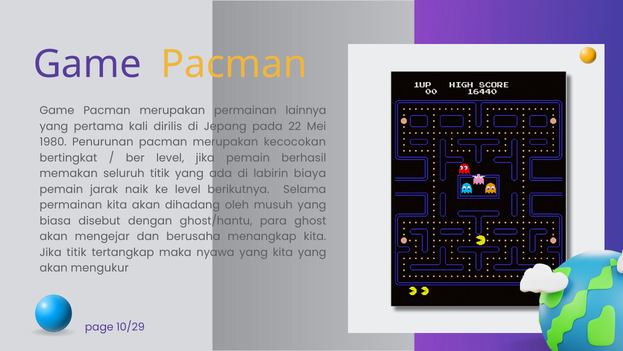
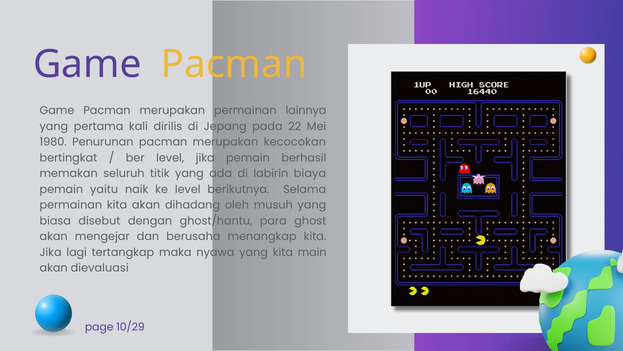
jarak: jarak -> yaitu (104, 189)
Jika titik: titik -> lagi (77, 252)
kita yang: yang -> main (312, 252)
mengukur: mengukur -> dievaluasi (100, 268)
